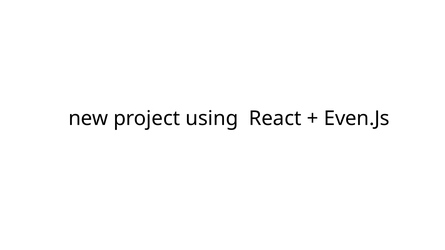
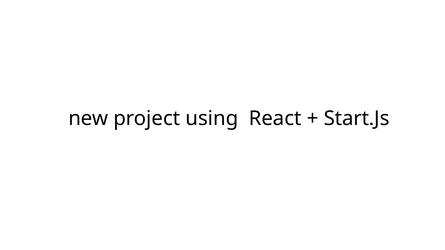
Even.Js: Even.Js -> Start.Js (357, 119)
